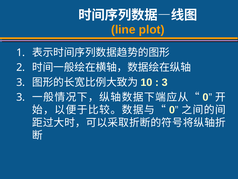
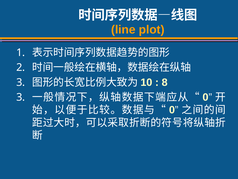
3: 3 -> 8 (165, 82)
